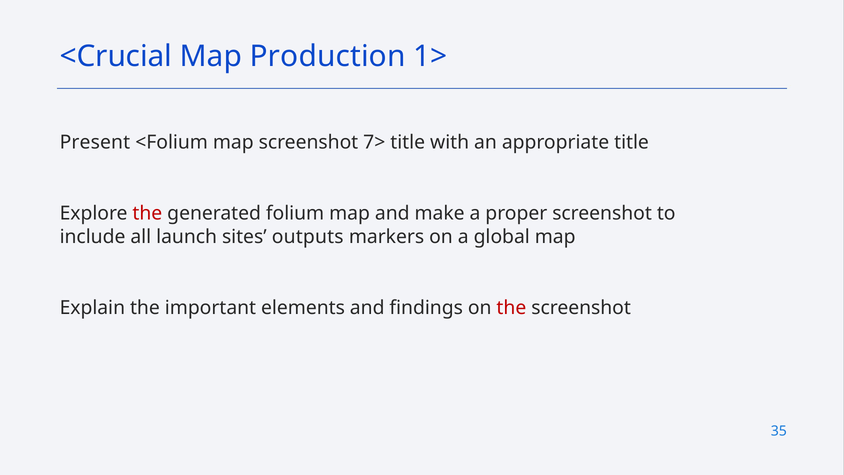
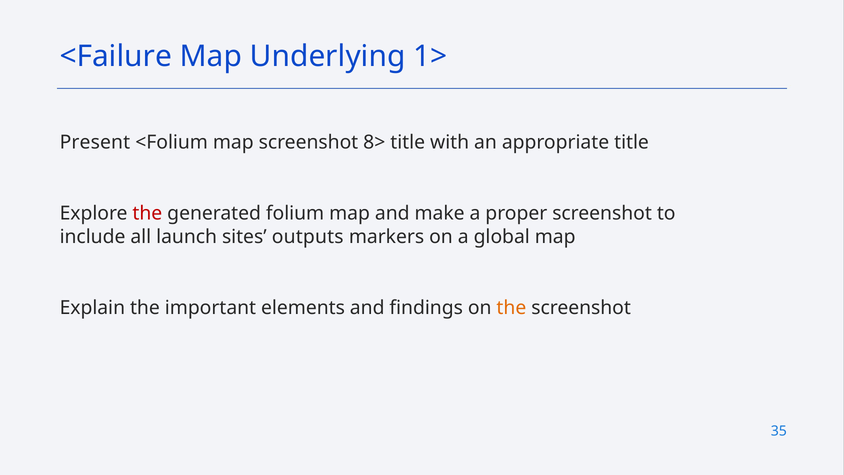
<Crucial: <Crucial -> <Failure (116, 56)
Production: Production -> Underlying (328, 56)
7>: 7> -> 8> (374, 142)
the colour: red -> orange (511, 308)
